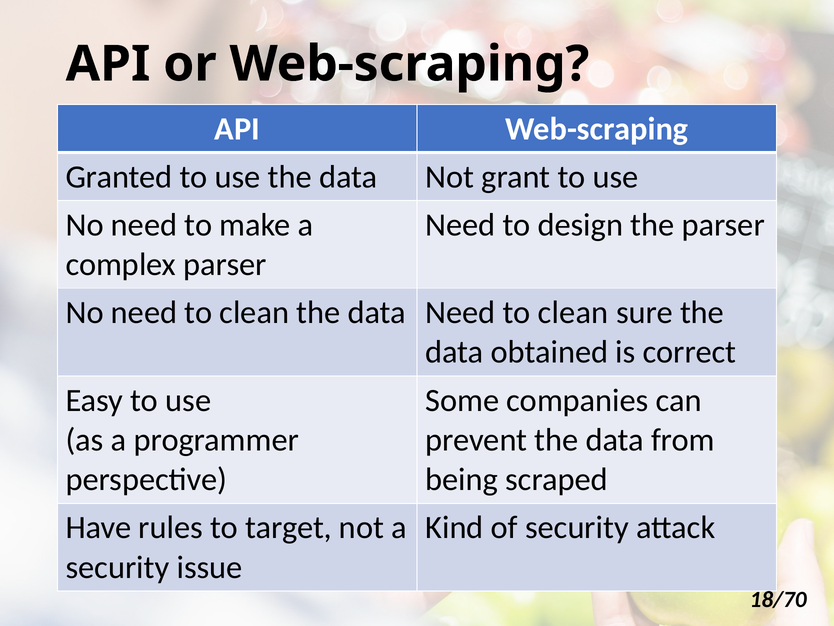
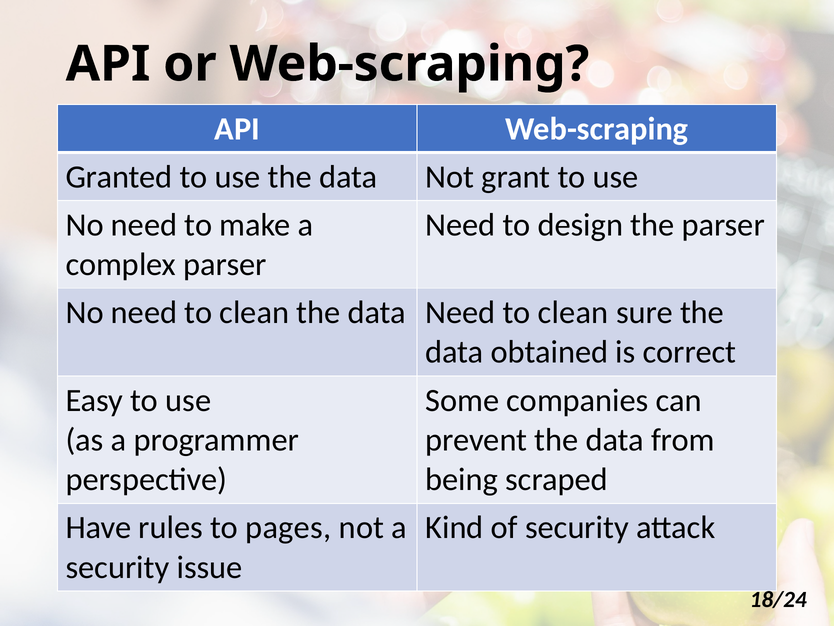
target: target -> pages (288, 527)
18/70: 18/70 -> 18/24 (778, 599)
